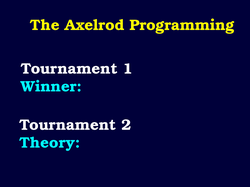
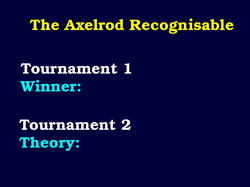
Programming: Programming -> Recognisable (182, 25)
